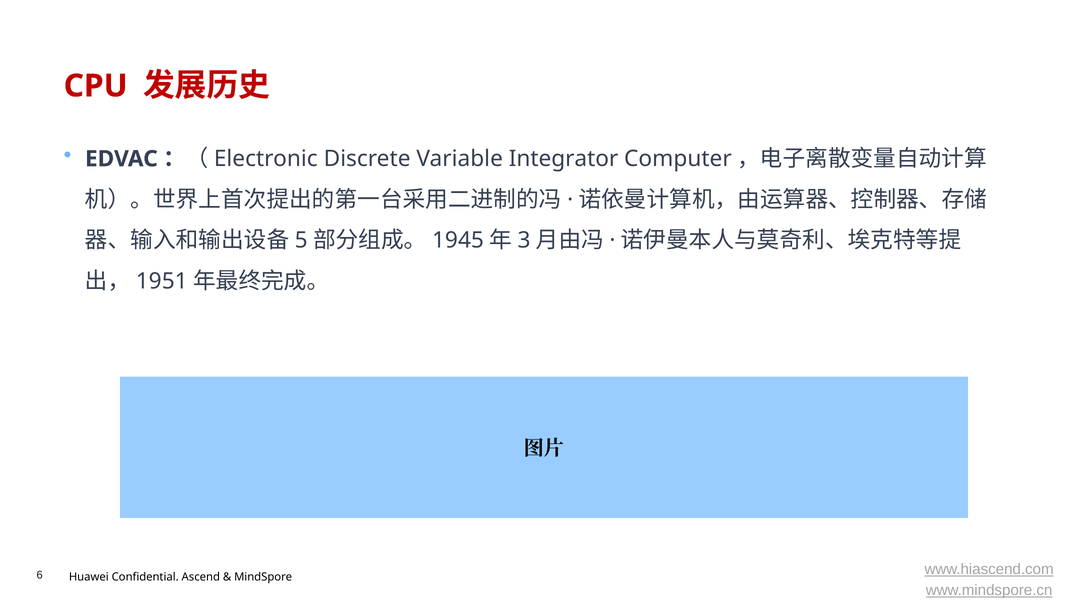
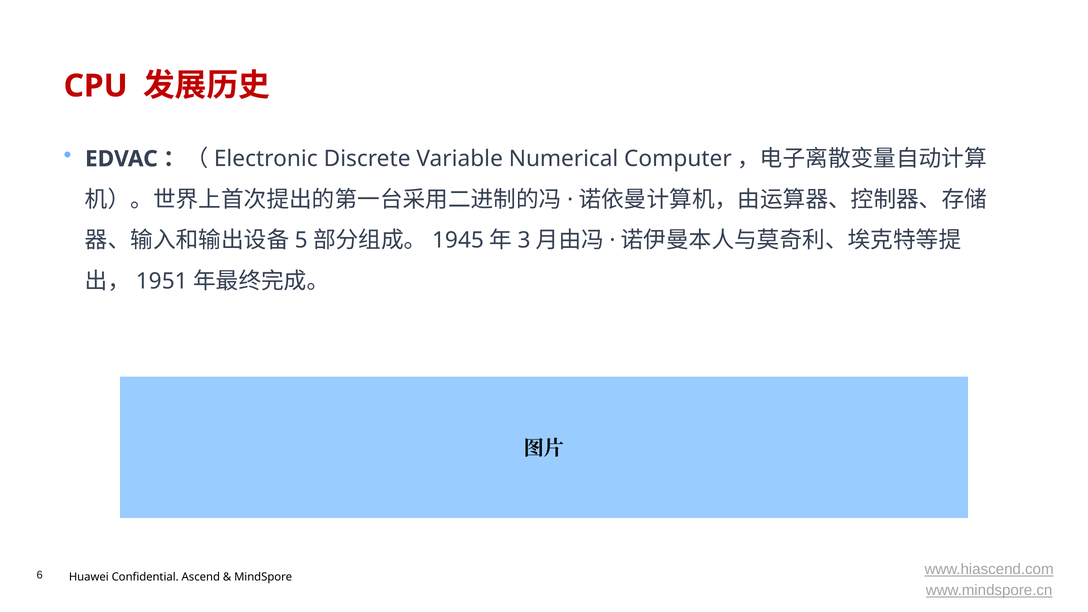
Integrator: Integrator -> Numerical (564, 159)
